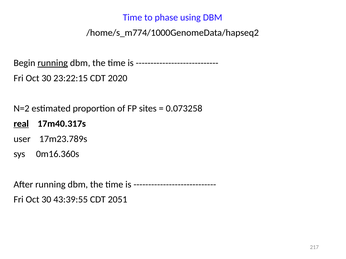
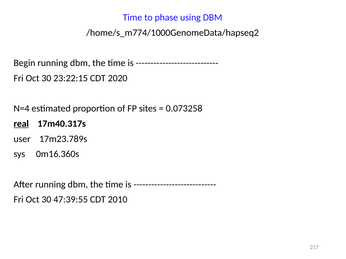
running underline: present -> none (53, 63)
N=2: N=2 -> N=4 (21, 109)
43:39:55: 43:39:55 -> 47:39:55 (71, 200)
2051: 2051 -> 2010 (118, 200)
